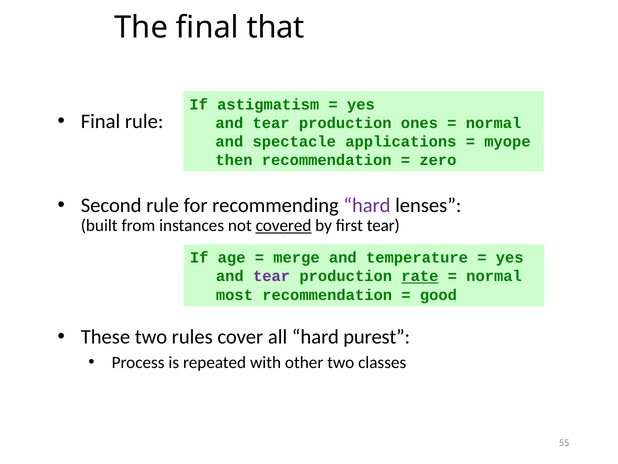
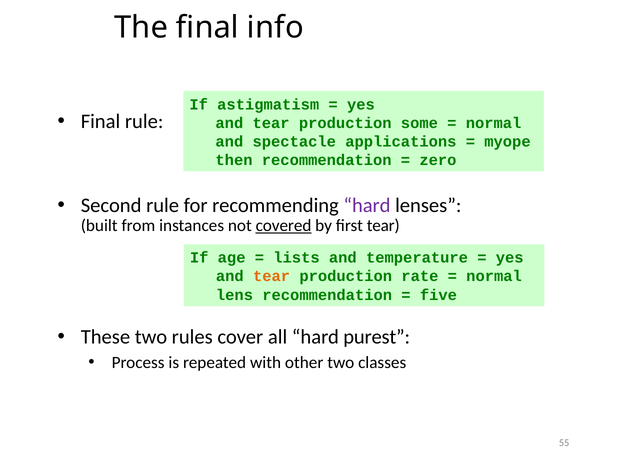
that: that -> info (275, 28)
ones: ones -> some (419, 123)
merge: merge -> lists (297, 258)
tear colour: purple -> orange (272, 276)
rate underline: present -> none (420, 276)
most: most -> lens (234, 295)
good: good -> five (438, 295)
